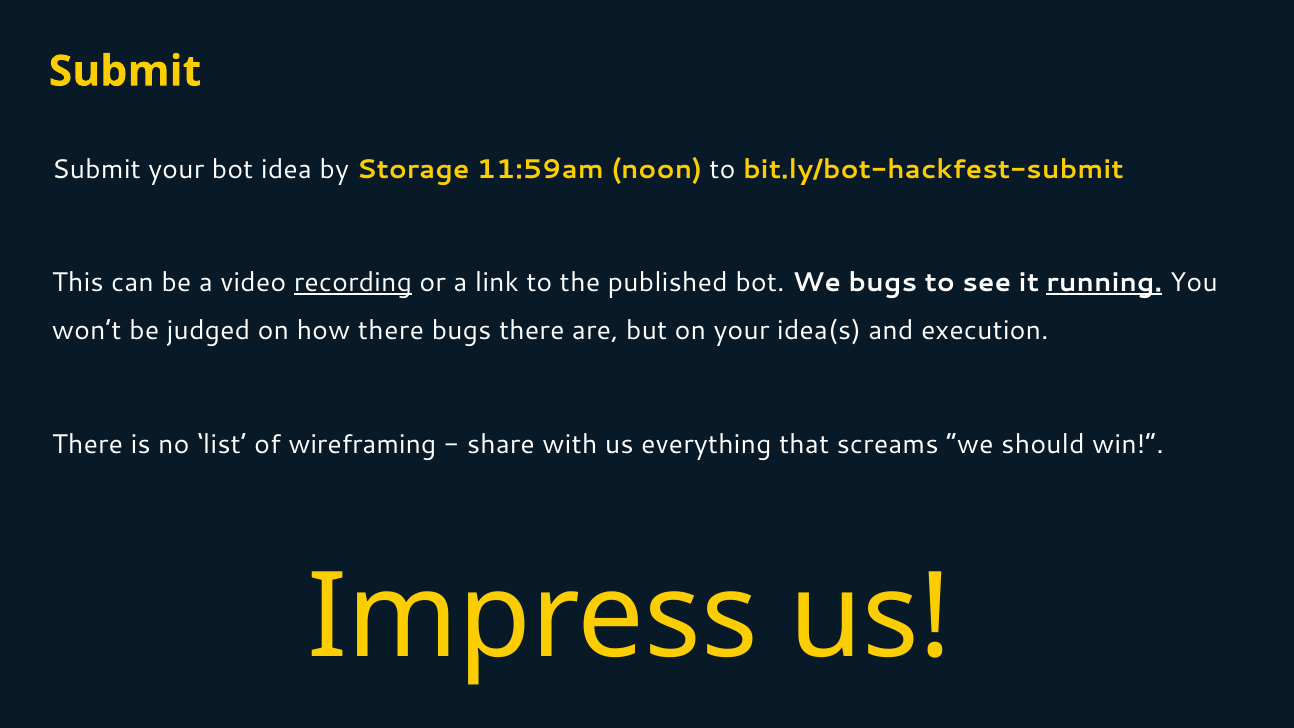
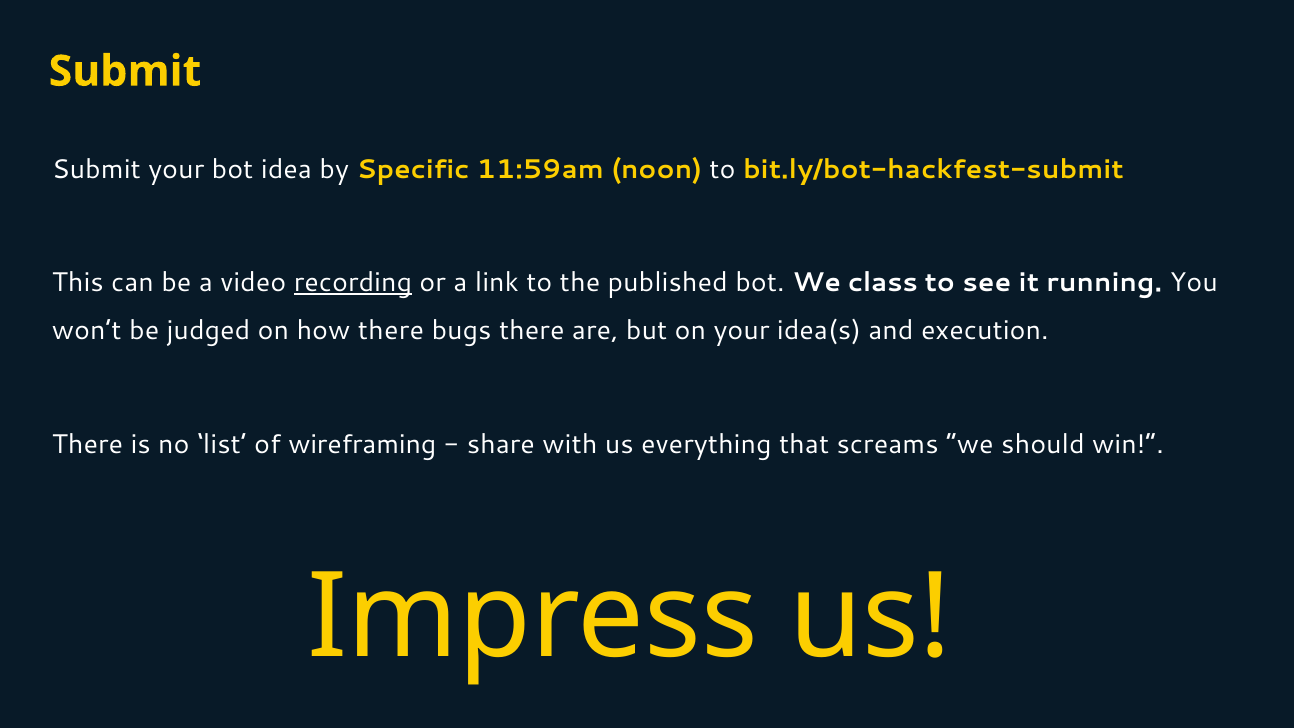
Storage: Storage -> Specific (413, 169)
We bugs: bugs -> class (883, 283)
running underline: present -> none (1104, 283)
